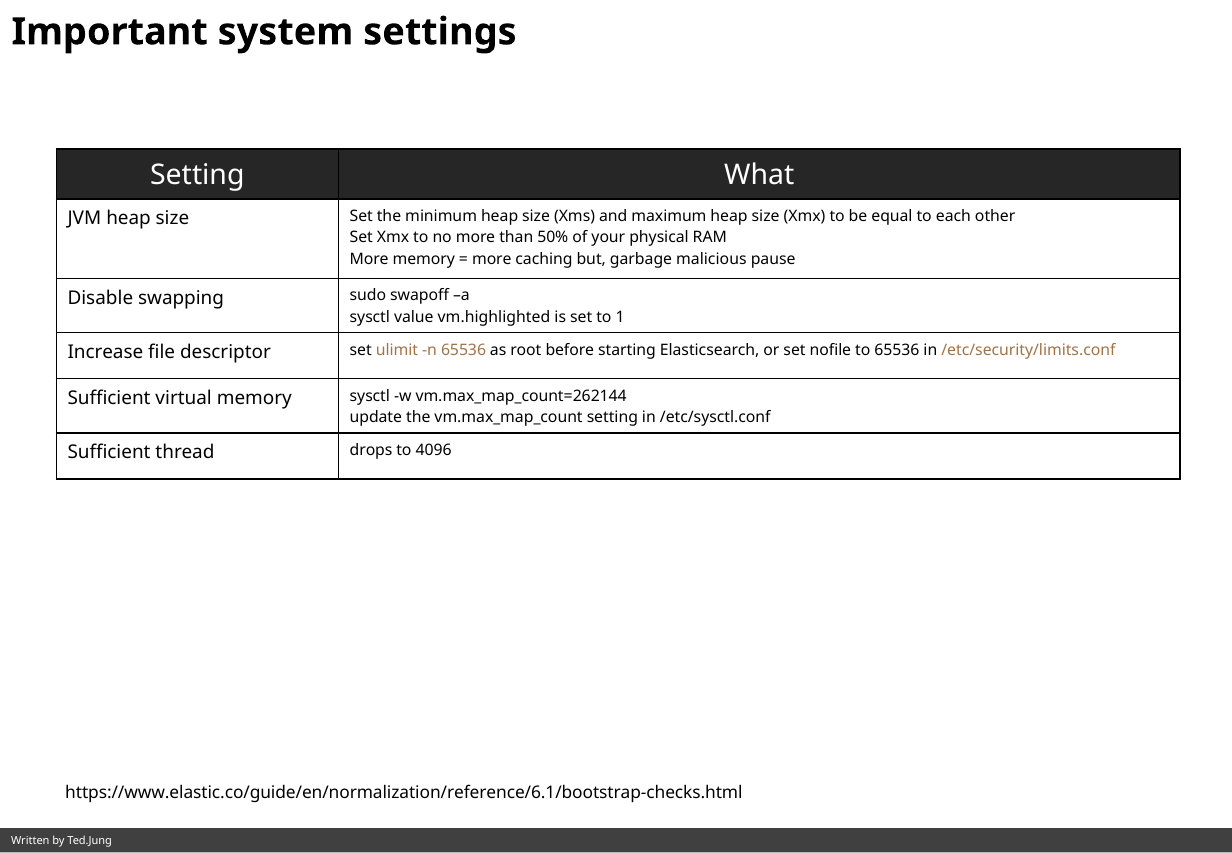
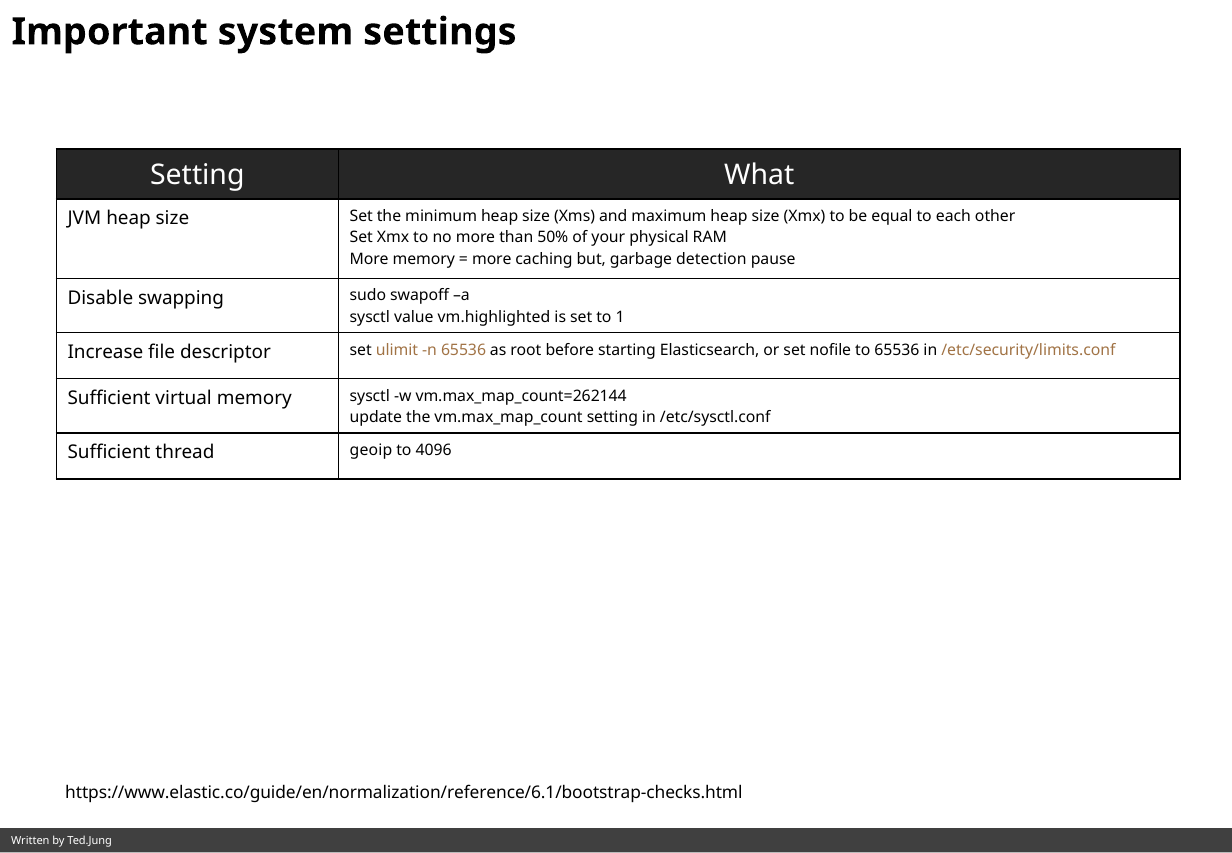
malicious: malicious -> detection (711, 259)
drops: drops -> geoip (371, 450)
